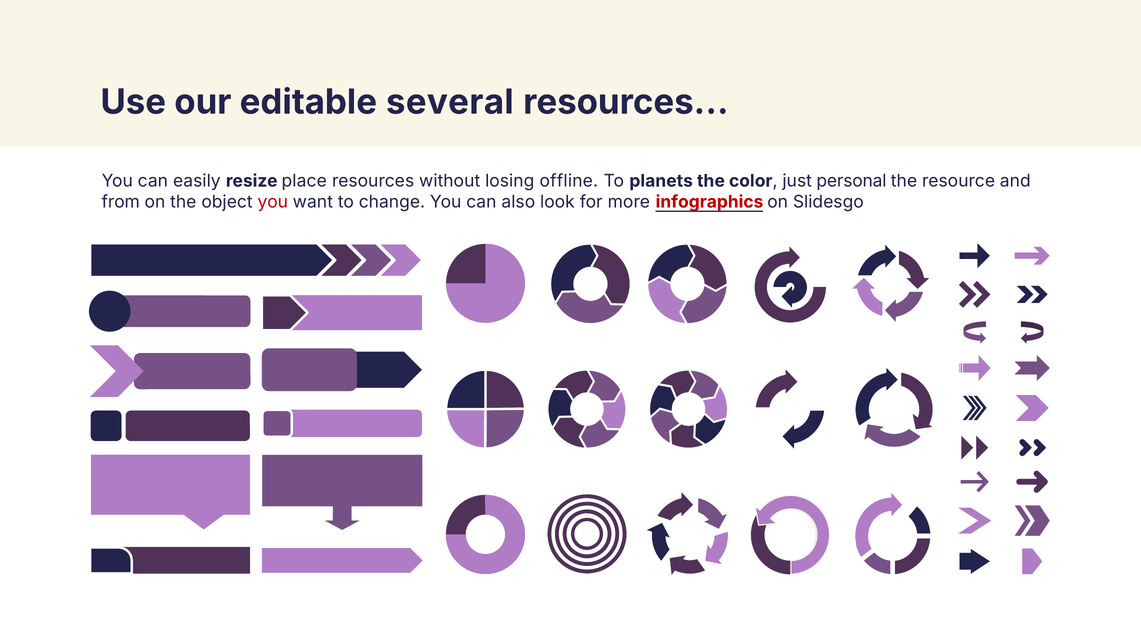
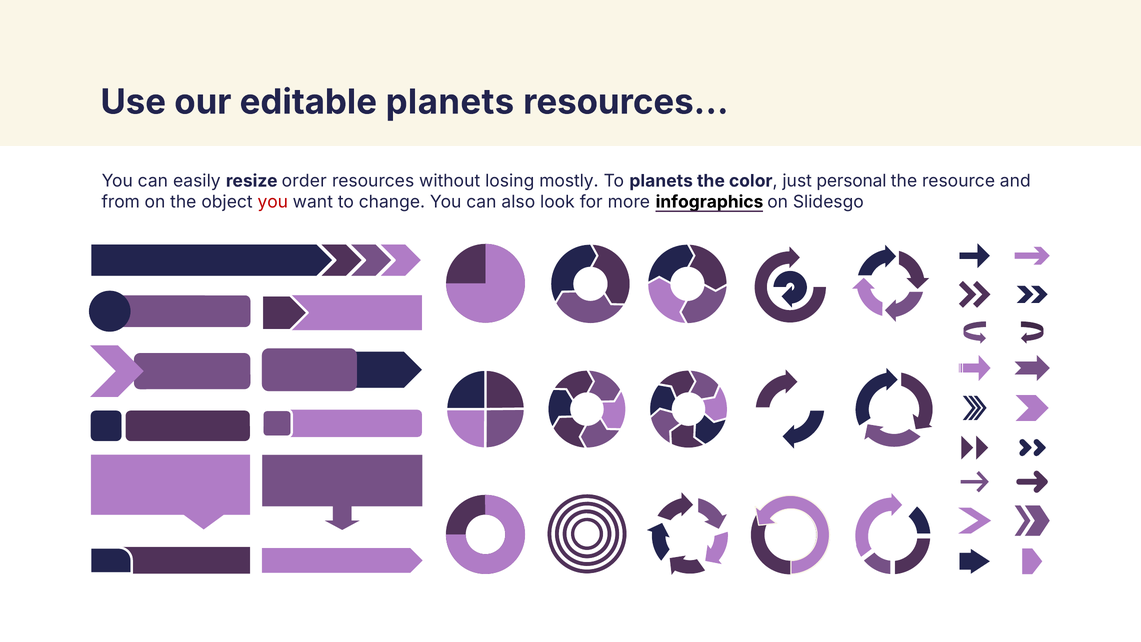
editable several: several -> planets (450, 102)
place: place -> order (304, 181)
offline: offline -> mostly (569, 181)
infographics colour: red -> black (709, 202)
